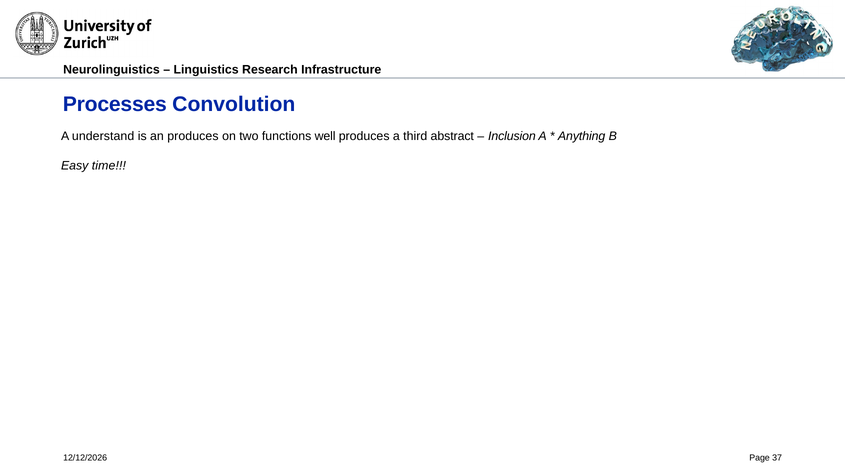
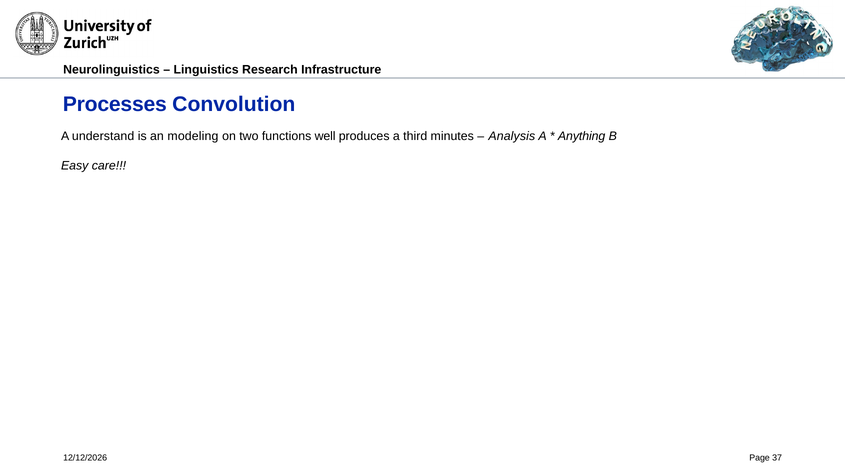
an produces: produces -> modeling (193, 136)
abstract: abstract -> minutes (452, 136)
Inclusion: Inclusion -> Analysis (512, 136)
time: time -> care (109, 166)
